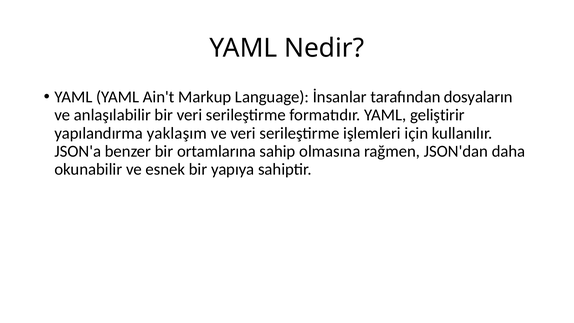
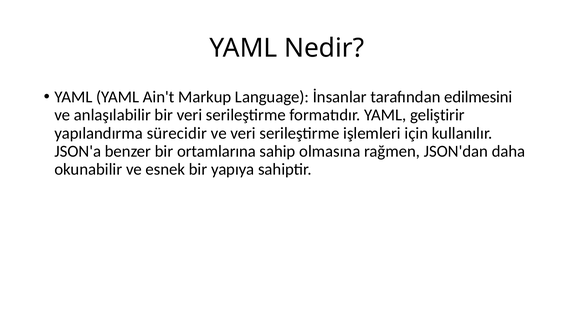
dosyaların: dosyaların -> edilmesini (478, 97)
yaklaşım: yaklaşım -> sürecidir (177, 133)
